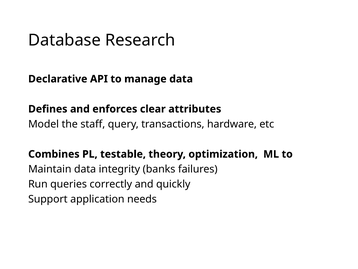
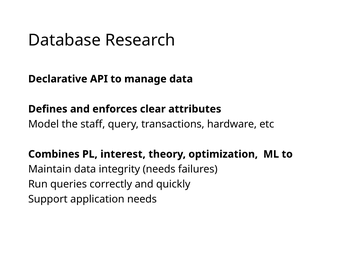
testable: testable -> interest (123, 154)
integrity banks: banks -> needs (159, 169)
